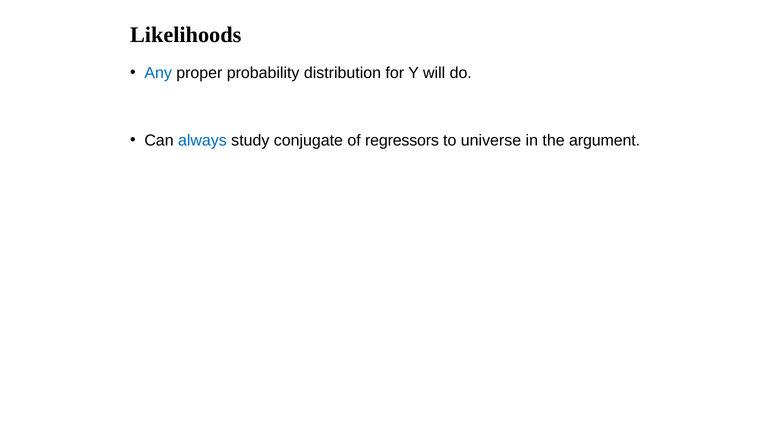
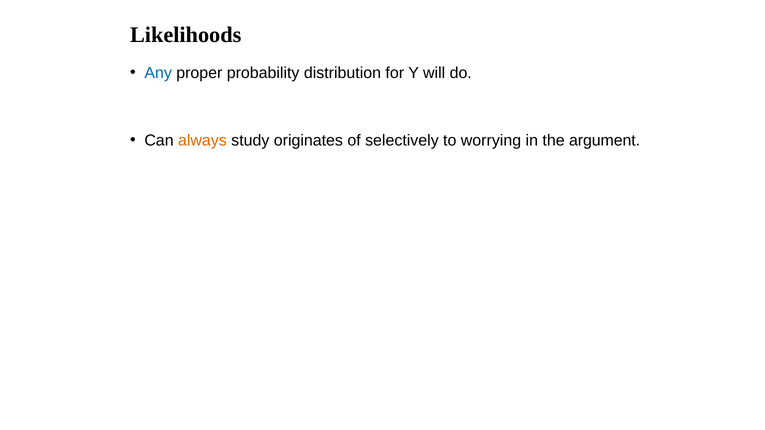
always colour: blue -> orange (202, 140)
conjugate: conjugate -> originates (308, 140)
regressors: regressors -> selectively (402, 140)
universe: universe -> worrying (491, 140)
